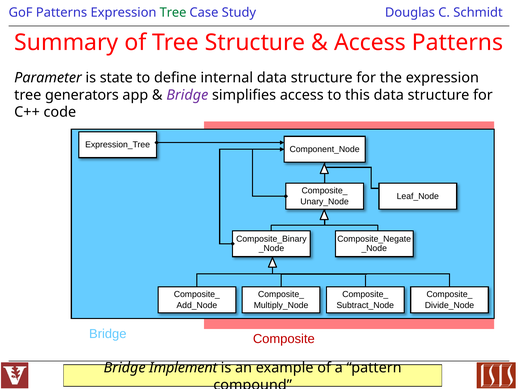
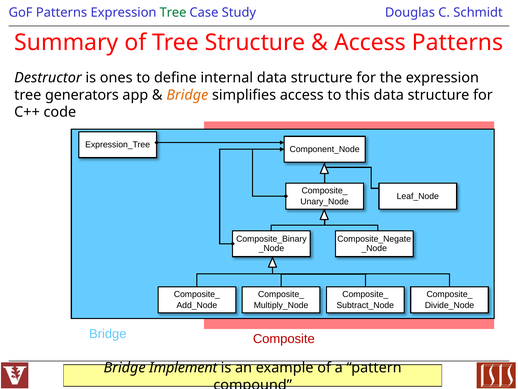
Parameter: Parameter -> Destructor (48, 78)
state: state -> ones (116, 78)
Bridge colour: purple -> orange (187, 95)
